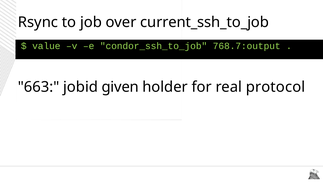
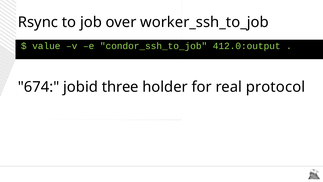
current_ssh_to_job: current_ssh_to_job -> worker_ssh_to_job (205, 22)
768.7:output: 768.7:output -> 412.0:output (247, 46)
663: 663 -> 674 (39, 87)
given: given -> three (120, 87)
